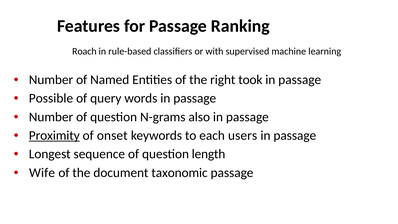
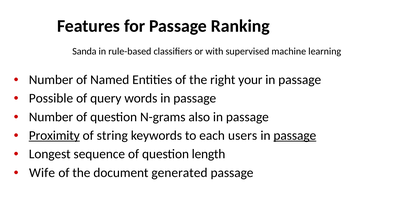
Roach: Roach -> Sanda (84, 51)
took: took -> your (250, 80)
onset: onset -> string (112, 135)
passage underline: none -> present (295, 135)
taxonomic: taxonomic -> generated (179, 173)
